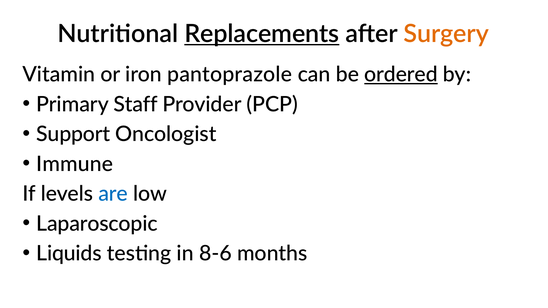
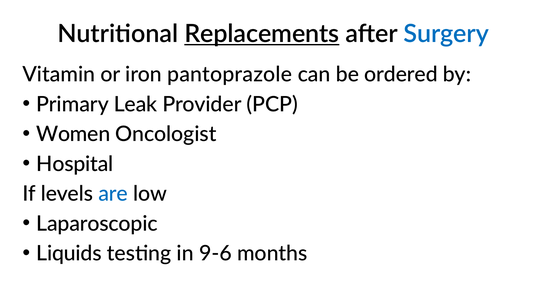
Surgery colour: orange -> blue (446, 34)
ordered underline: present -> none (401, 75)
Staff: Staff -> Leak (135, 104)
Support: Support -> Women (73, 134)
Immune: Immune -> Hospital (75, 164)
8-6: 8-6 -> 9-6 (215, 254)
